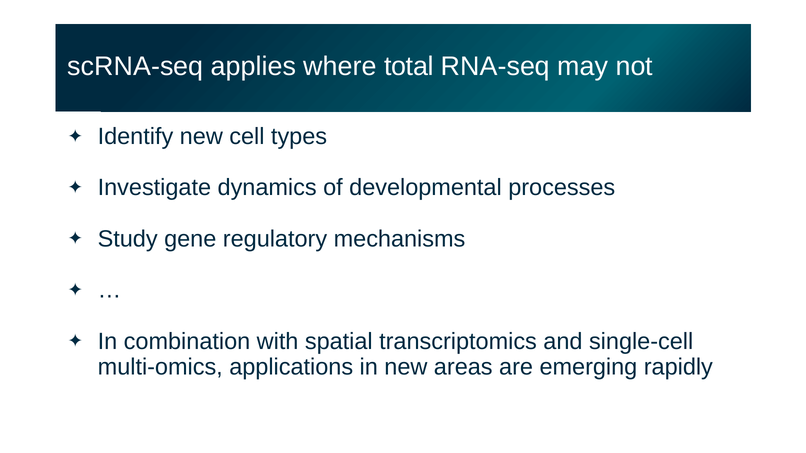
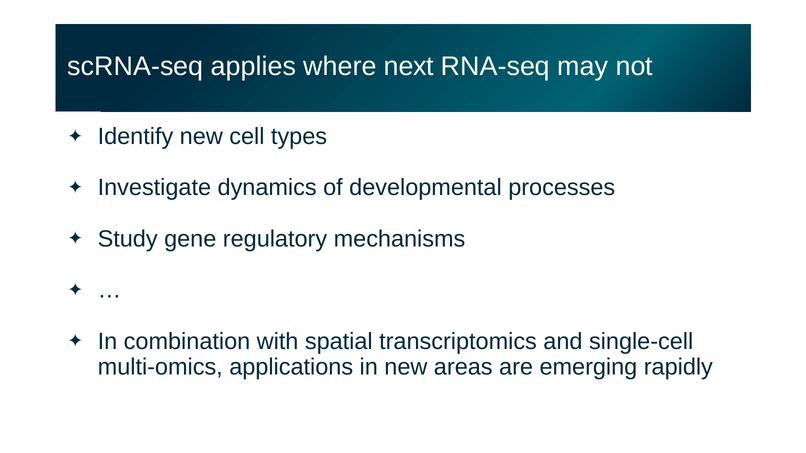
total: total -> next (409, 66)
